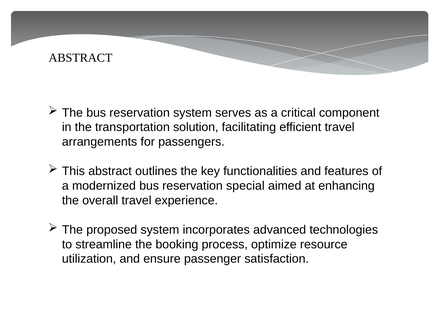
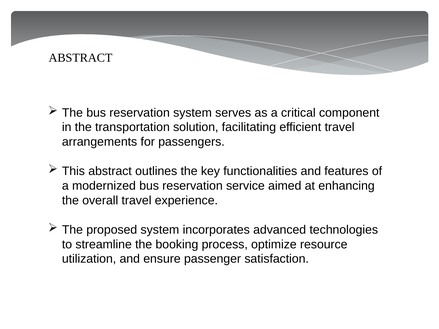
special: special -> service (245, 186)
